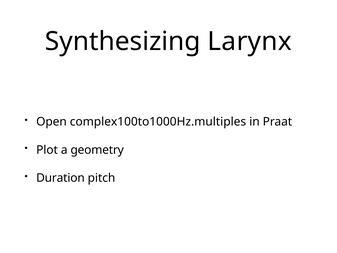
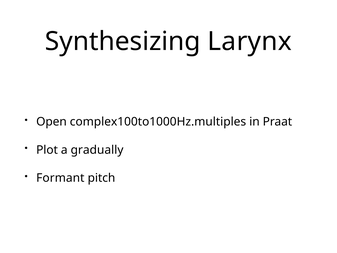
geometry: geometry -> gradually (97, 150)
Duration: Duration -> Formant (60, 178)
